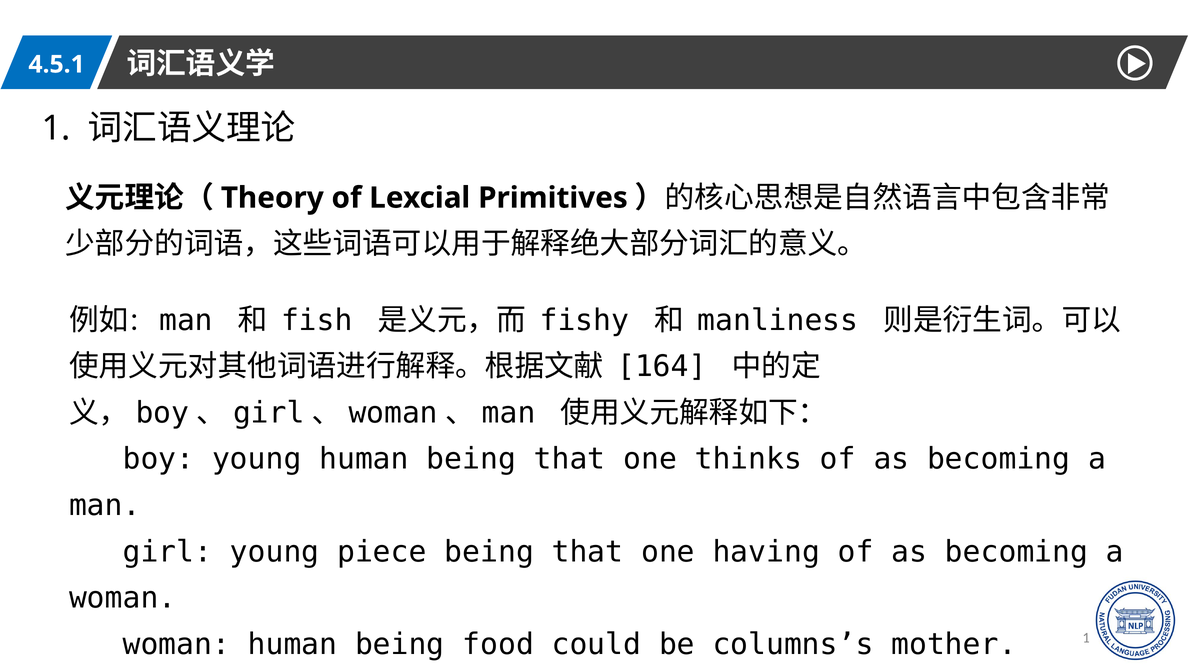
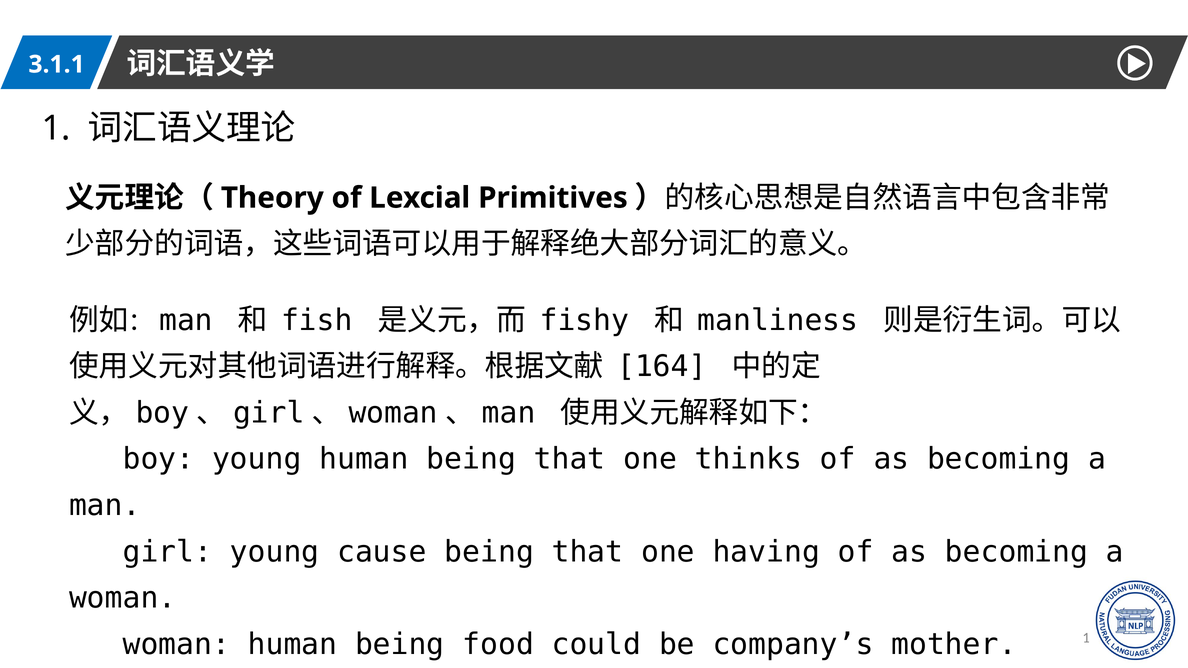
4.5.1: 4.5.1 -> 3.1.1 (57, 64)
young piece: piece -> cause (382, 552)
columns’s: columns’s -> company’s (793, 645)
